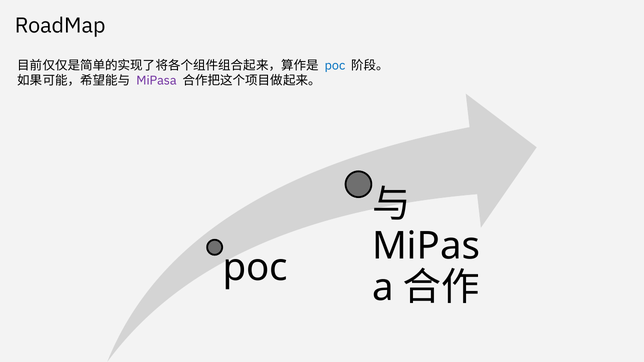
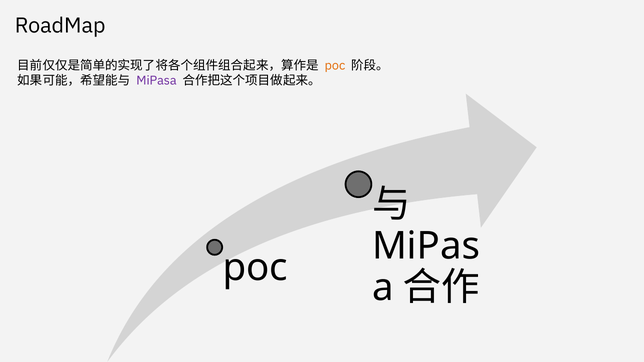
poc colour: blue -> orange (335, 66)
